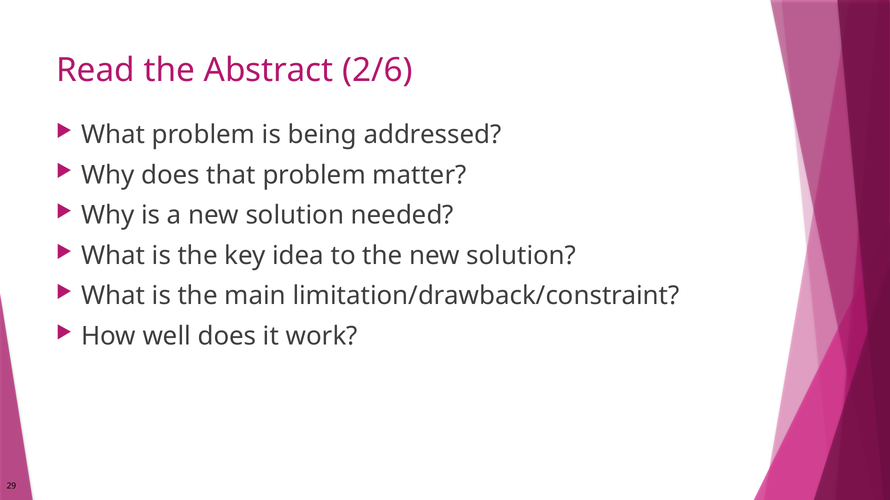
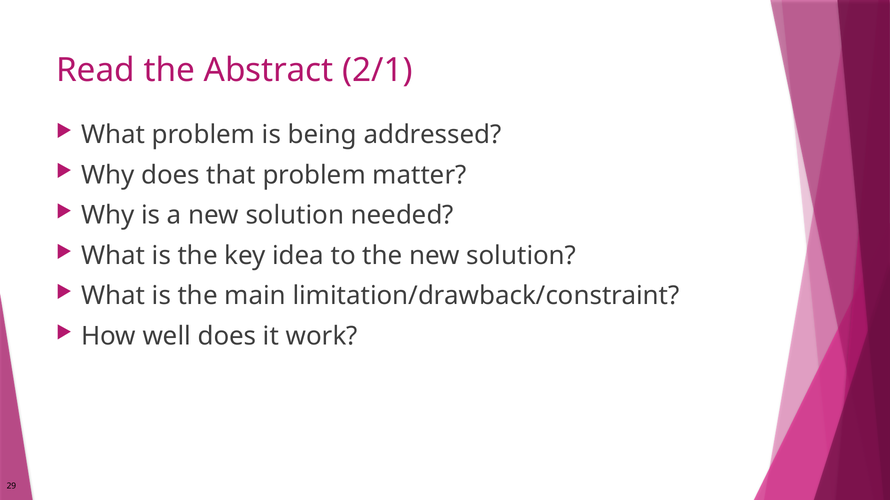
2/6: 2/6 -> 2/1 (377, 70)
